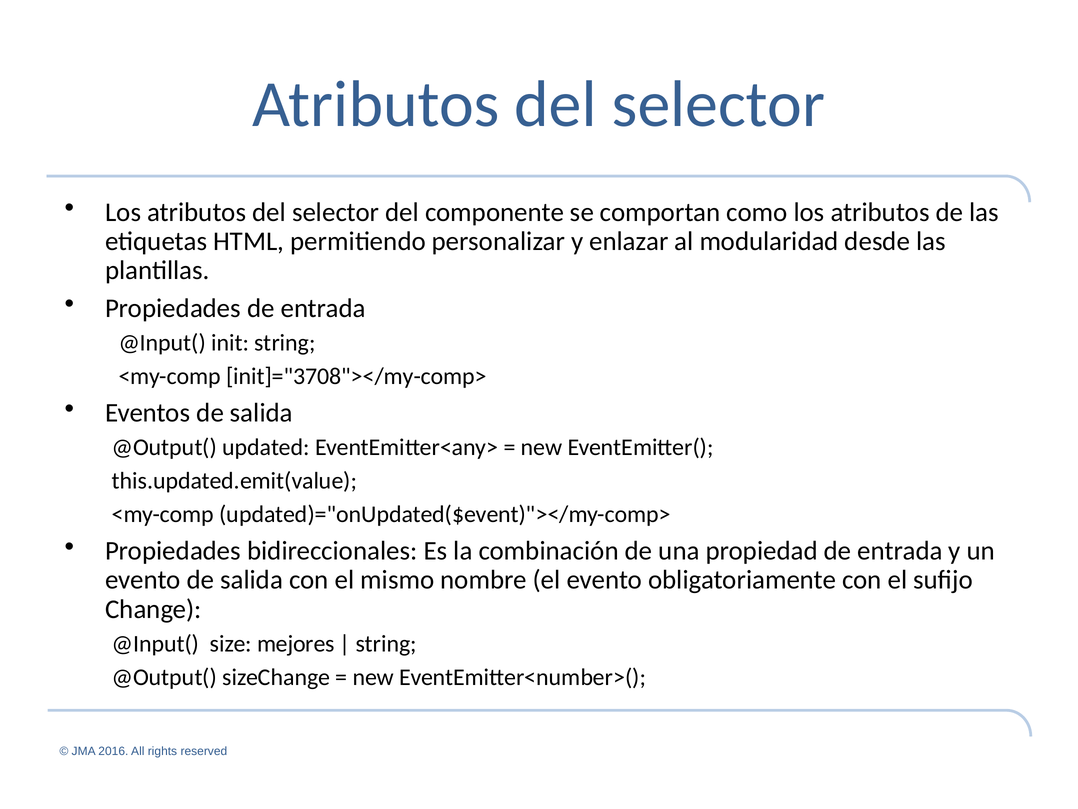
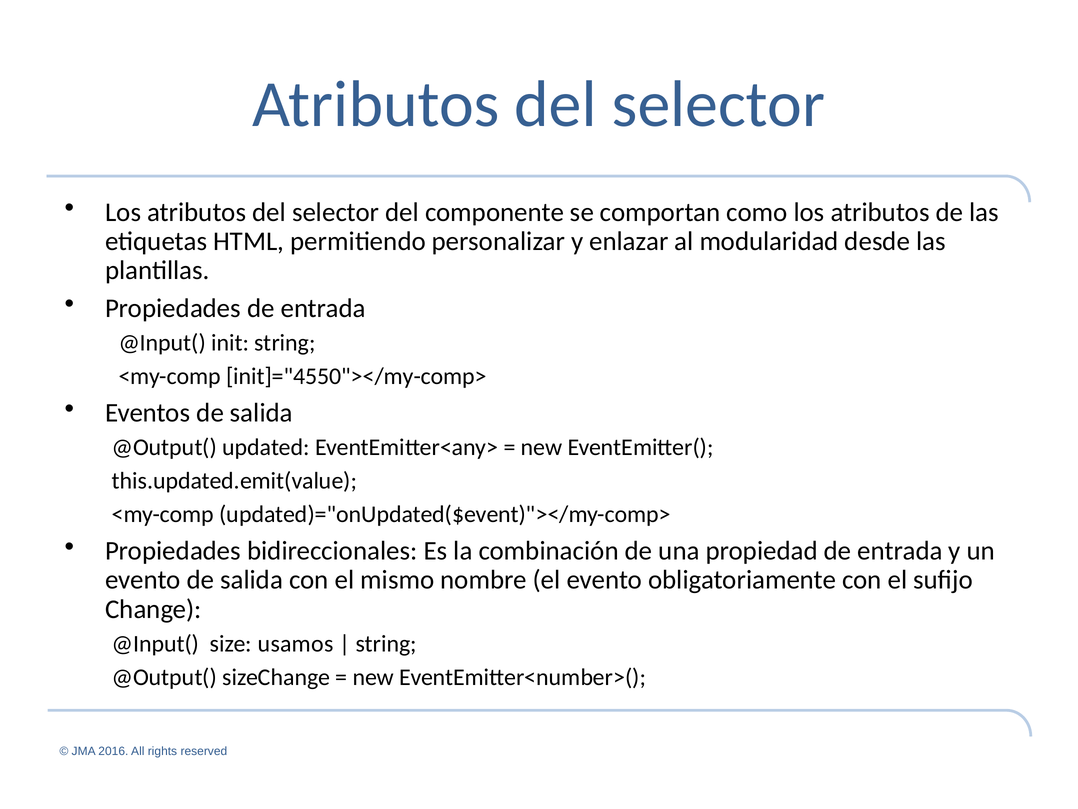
init]="3708"></my-comp>: init]="3708"></my-comp> -> init]="4550"></my-comp> (356, 376)
mejores: mejores -> usamos (296, 643)
